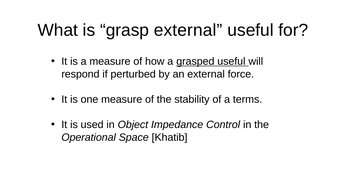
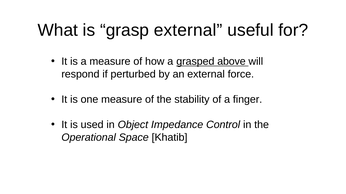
grasped useful: useful -> above (231, 62)
terms: terms -> finger (248, 100)
